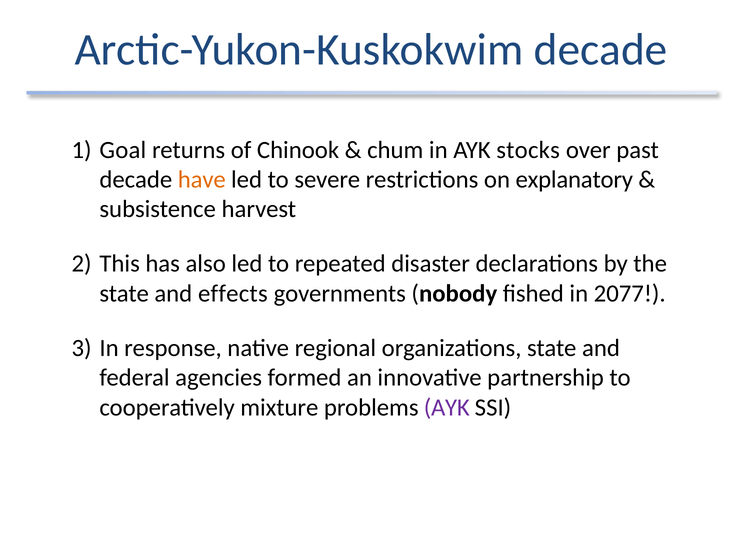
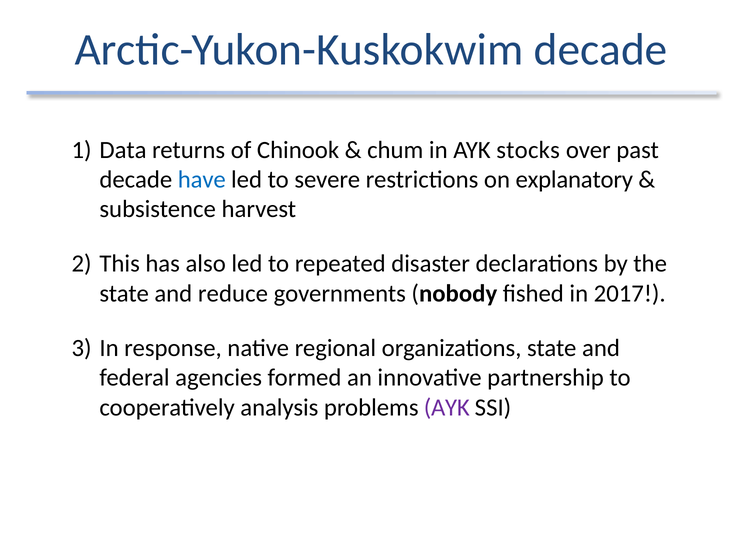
Goal: Goal -> Data (123, 150)
have colour: orange -> blue (202, 180)
effects: effects -> reduce (233, 294)
2077: 2077 -> 2017 (630, 294)
mixture: mixture -> analysis (279, 408)
